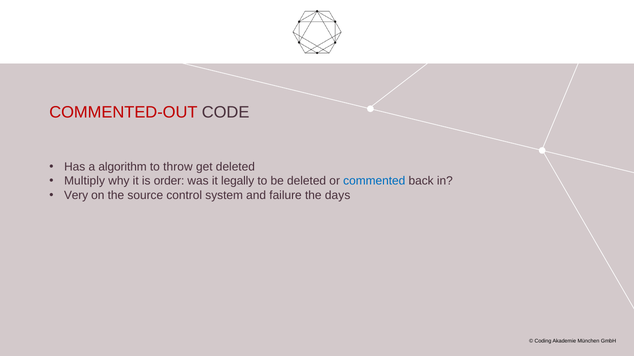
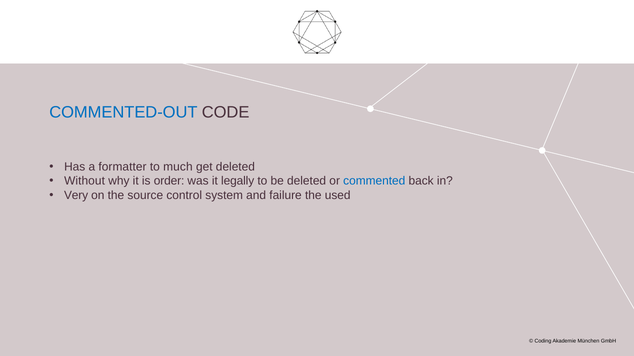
COMMENTED-OUT colour: red -> blue (123, 112)
algorithm: algorithm -> formatter (122, 167)
throw: throw -> much (178, 167)
Multiply: Multiply -> Without (85, 181)
days: days -> used (338, 196)
